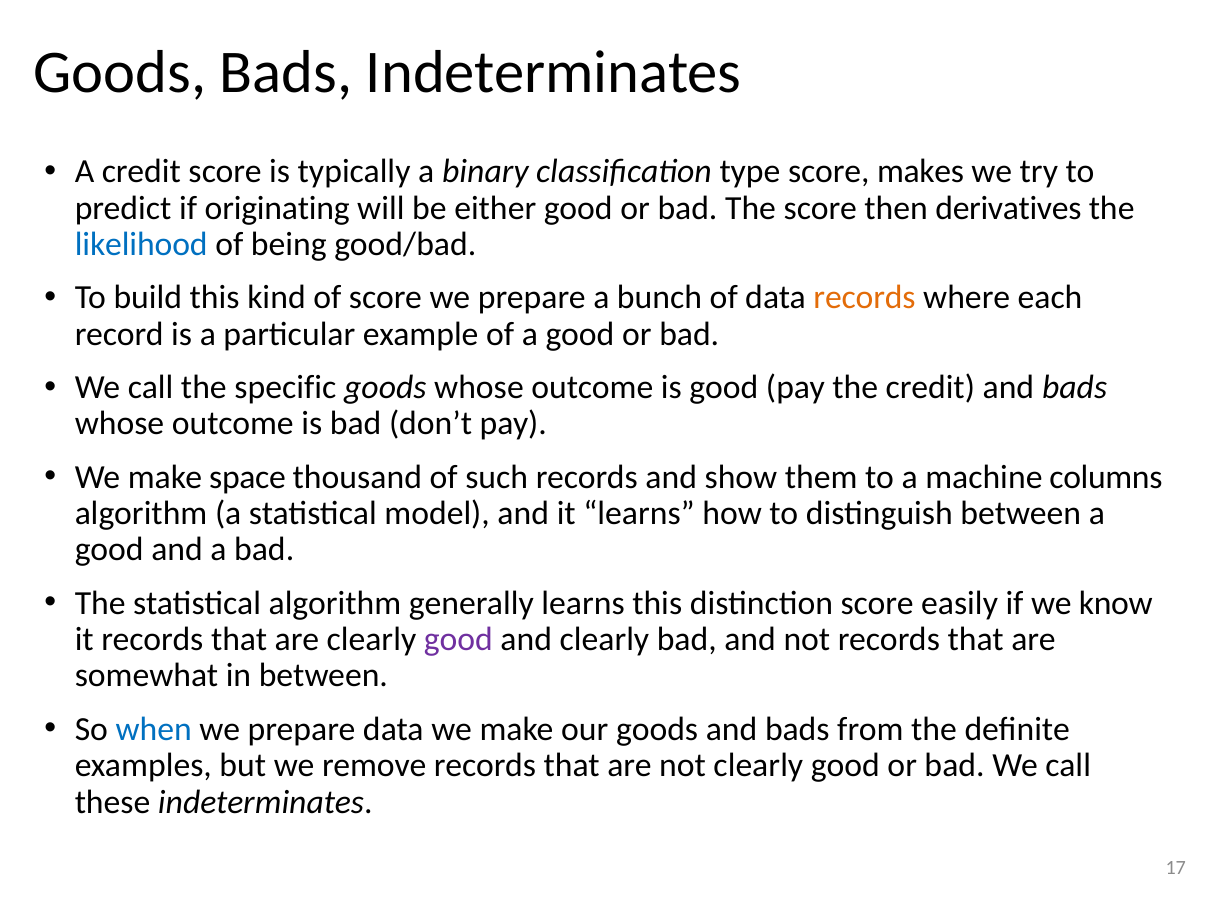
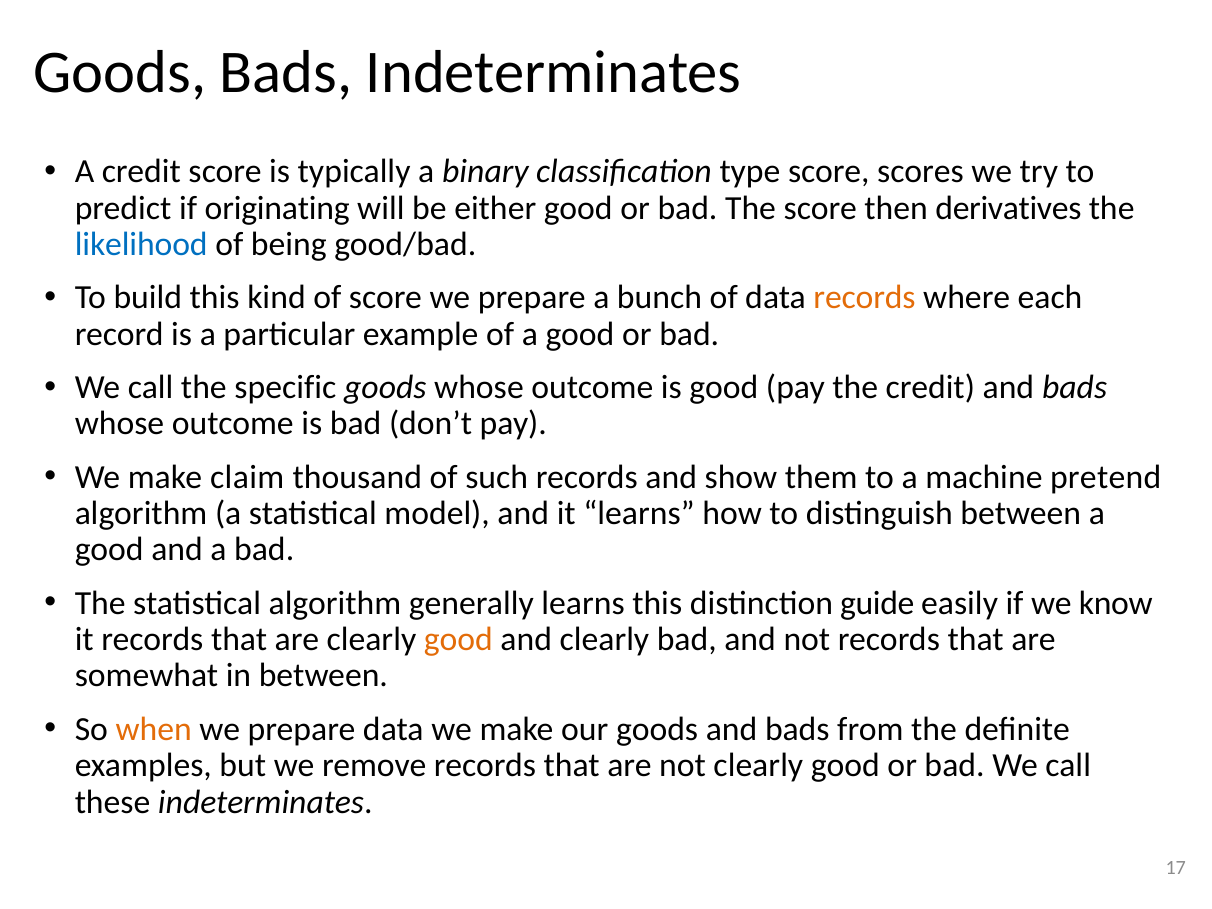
makes: makes -> scores (920, 172)
space: space -> claim (247, 477)
columns: columns -> pretend (1106, 477)
distinction score: score -> guide (877, 603)
good colour: purple -> orange (458, 639)
when colour: blue -> orange (154, 729)
